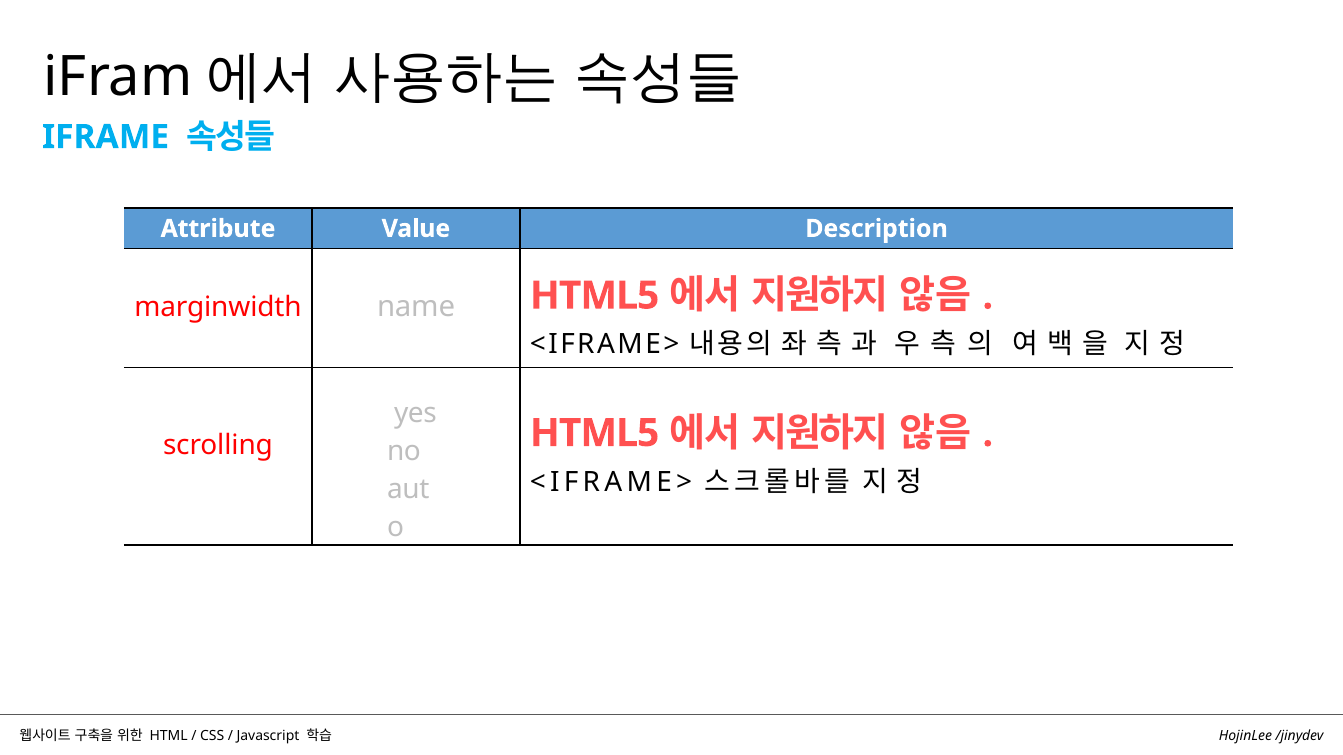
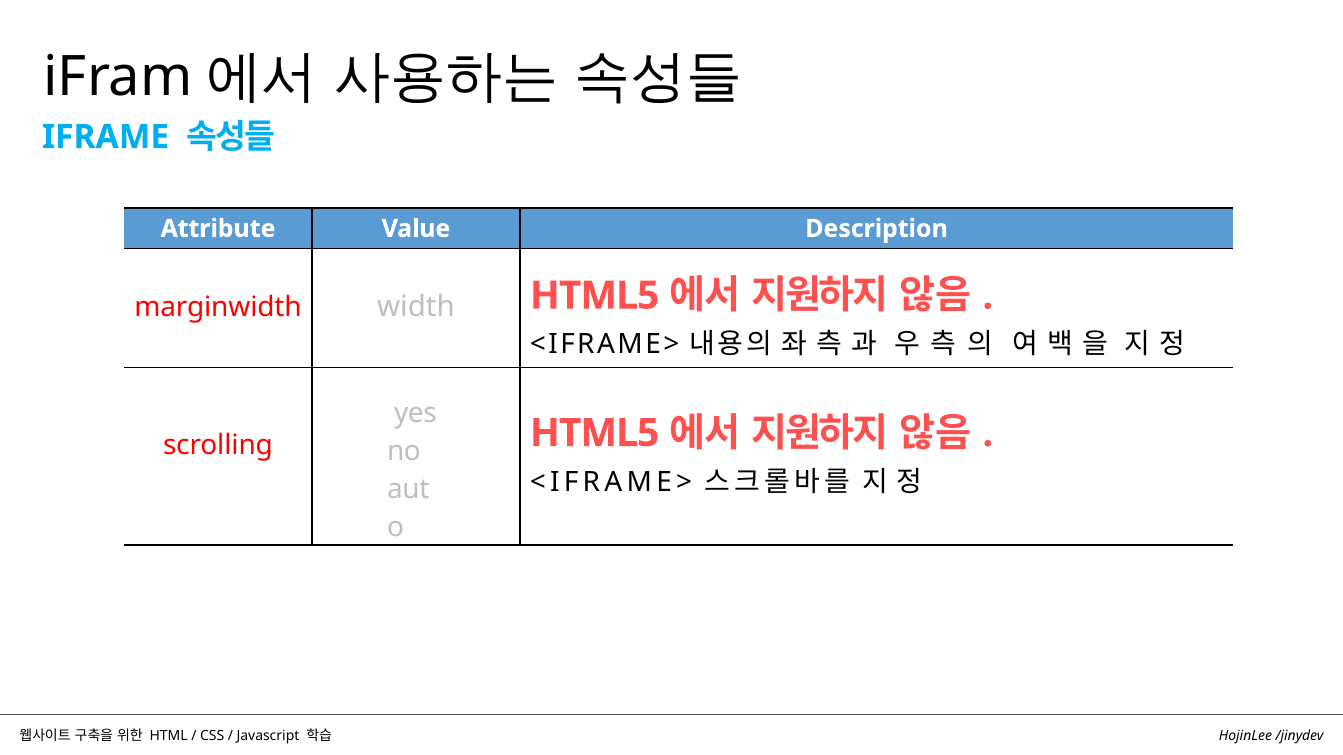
name: name -> width (416, 307)
